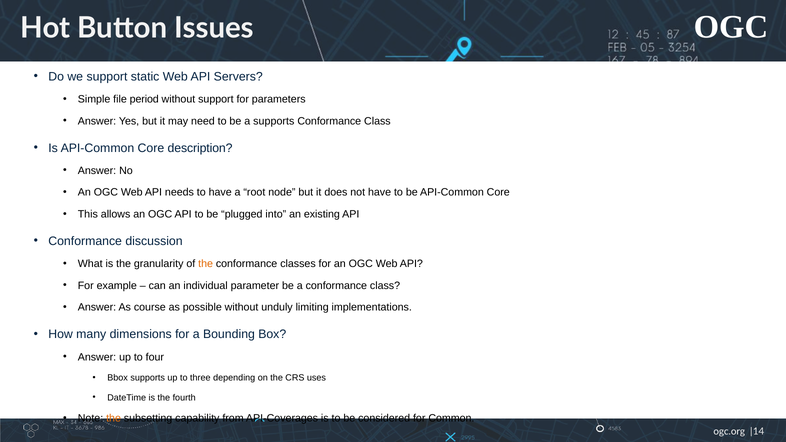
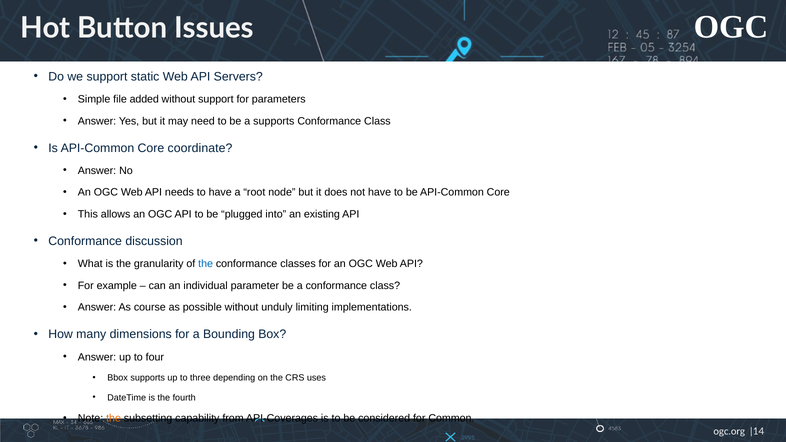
period: period -> added (144, 99)
description: description -> coordinate (200, 148)
the colour: orange -> blue (206, 264)
